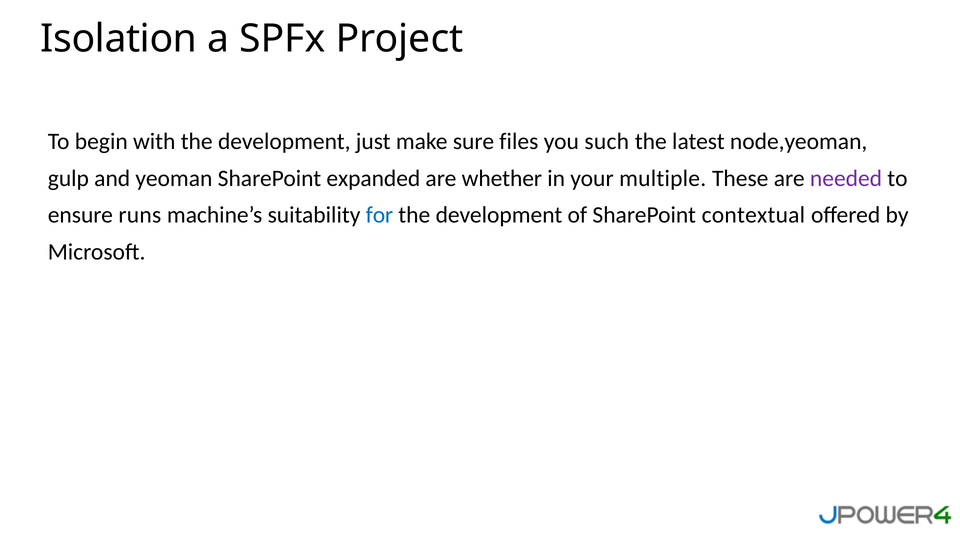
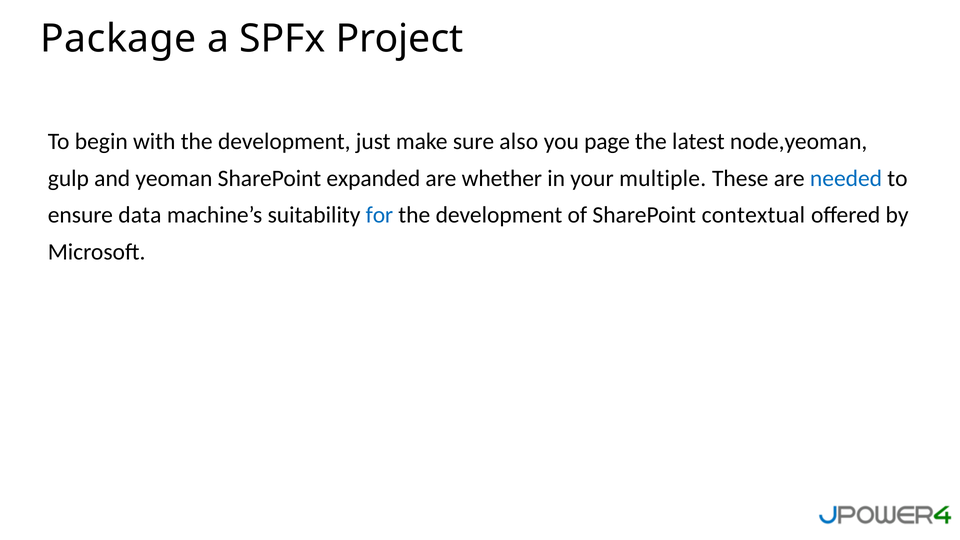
Isolation: Isolation -> Package (118, 39)
files: files -> also (519, 142)
such: such -> page (607, 142)
needed colour: purple -> blue (846, 178)
runs: runs -> data (140, 215)
